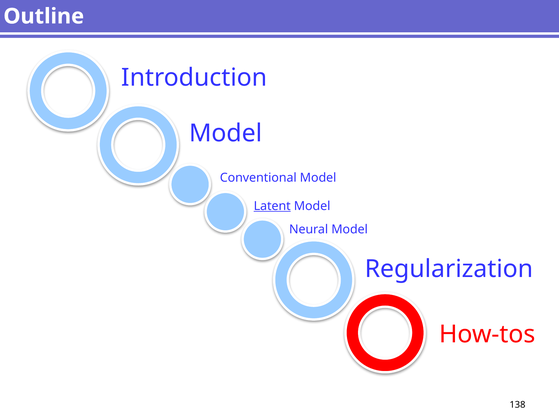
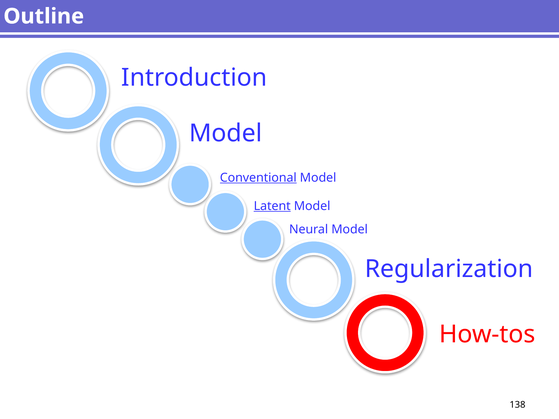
Conventional underline: none -> present (258, 178)
